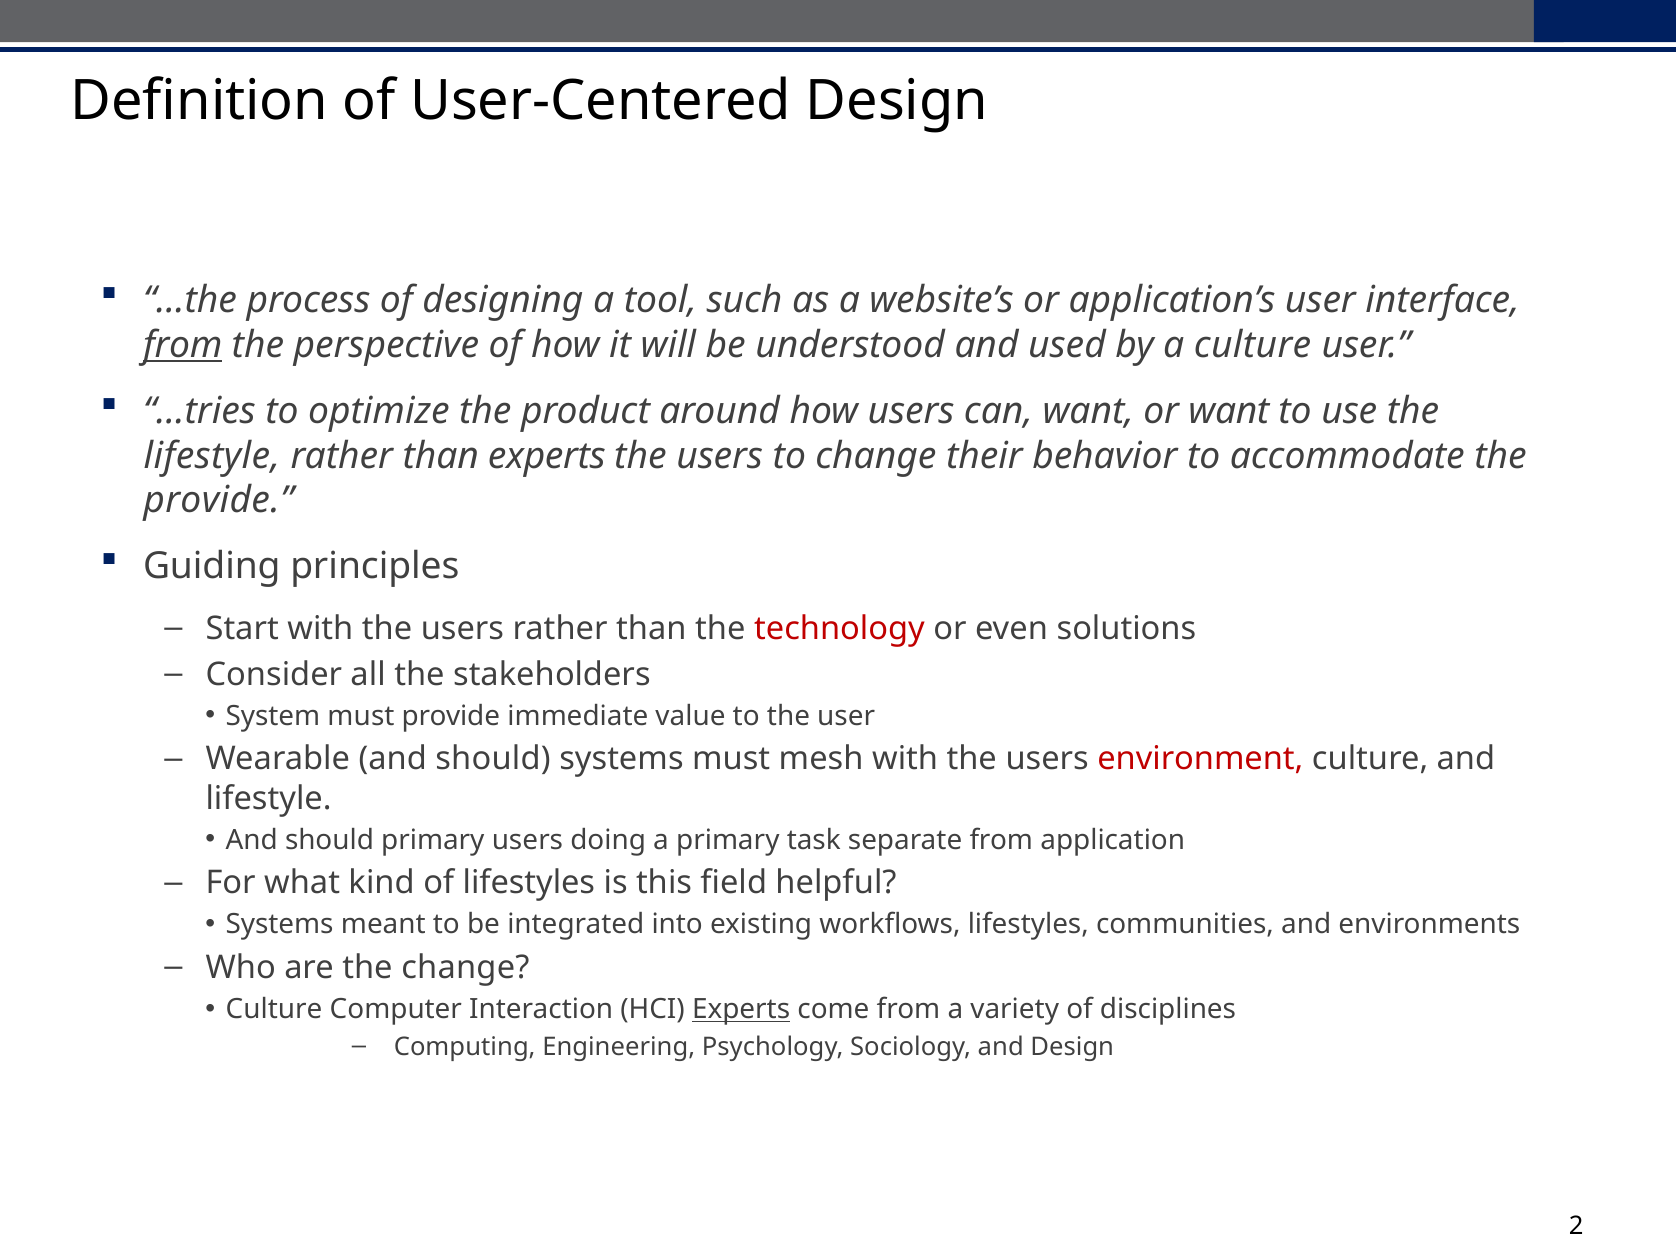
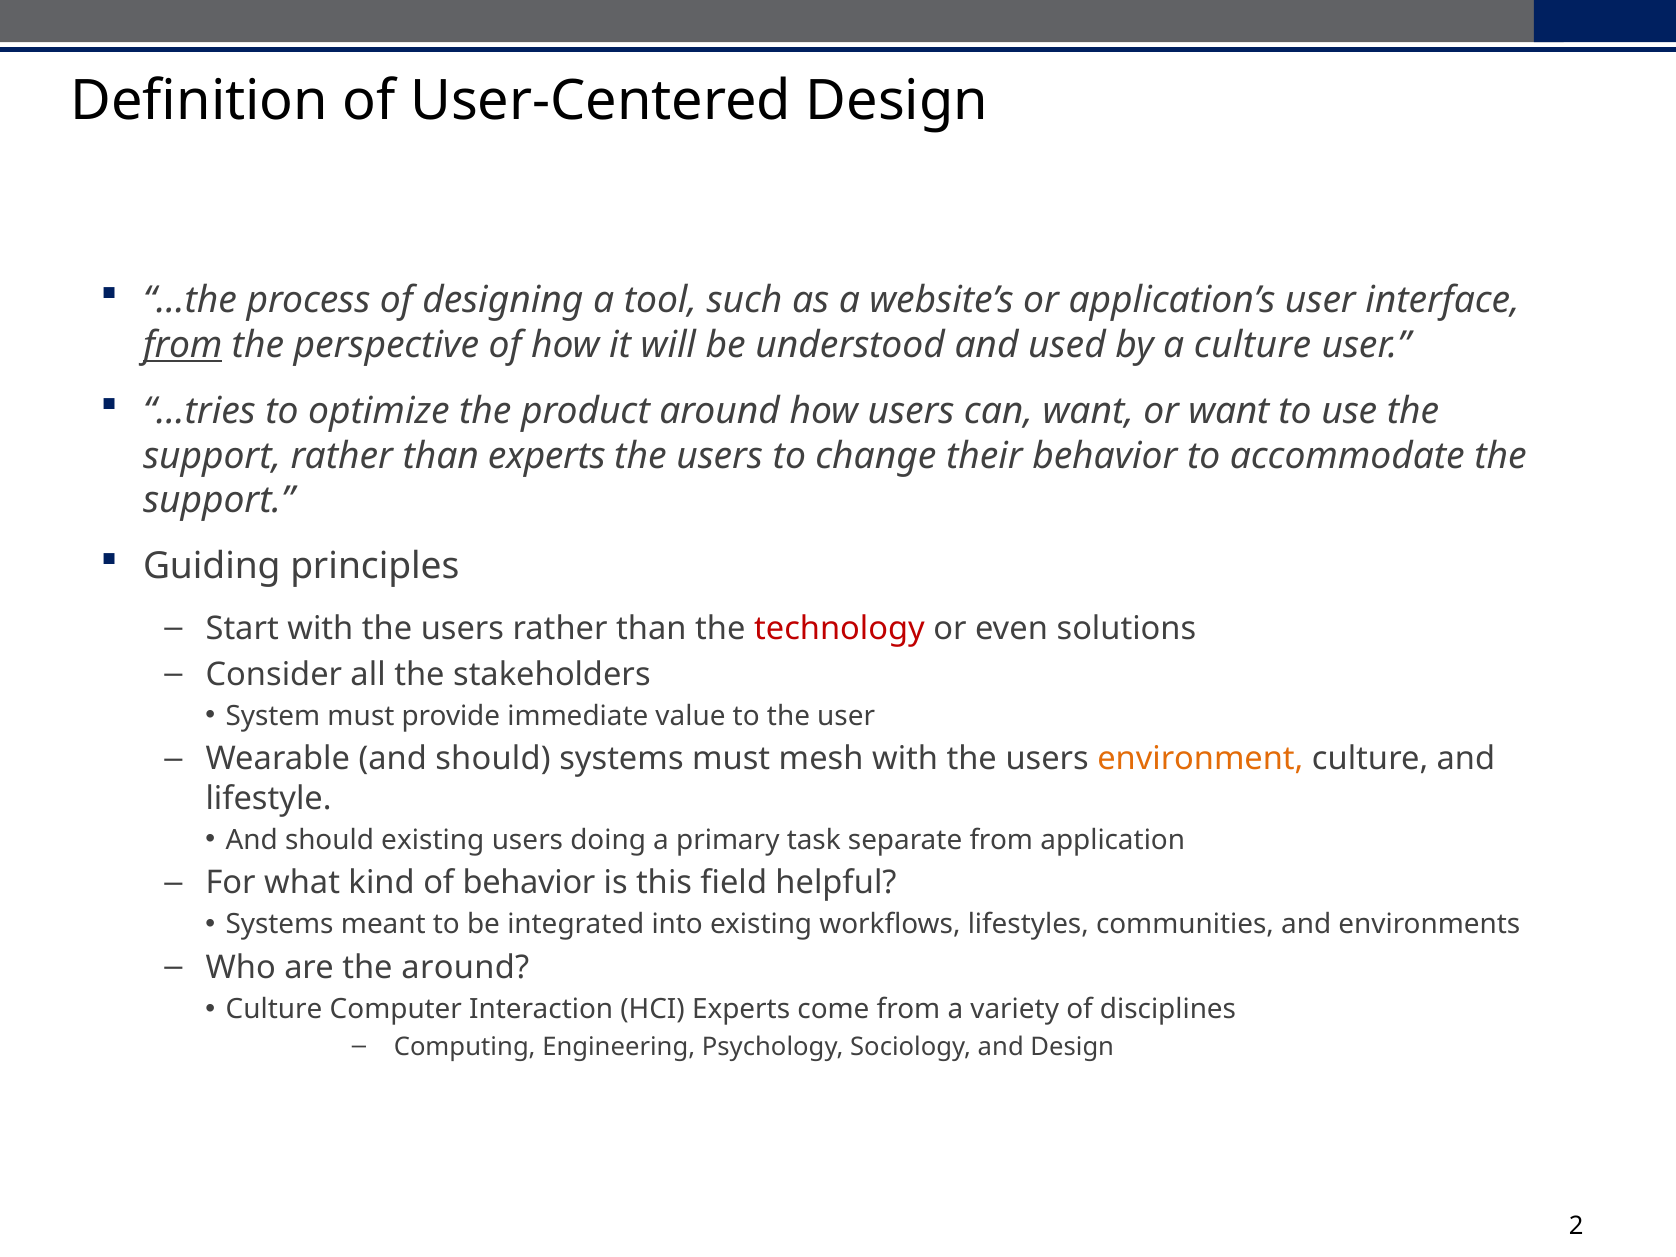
lifestyle: lifestyle -> support (212, 456)
provide: provide -> support (219, 500)
environment colour: red -> orange (1200, 759)
should primary: primary -> existing (433, 840)
of lifestyles: lifestyles -> behavior (529, 883)
the change: change -> around (465, 968)
Experts underline: present -> none (741, 1009)
